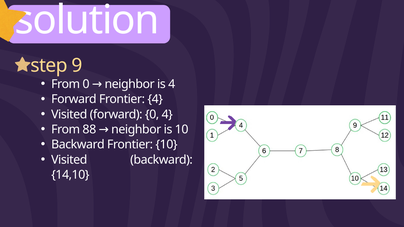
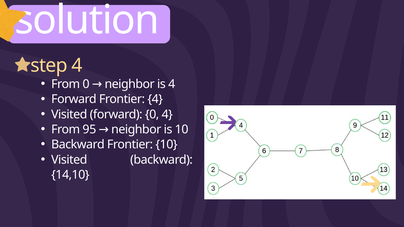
step 9: 9 -> 4 (77, 65)
88: 88 -> 95 (89, 130)
